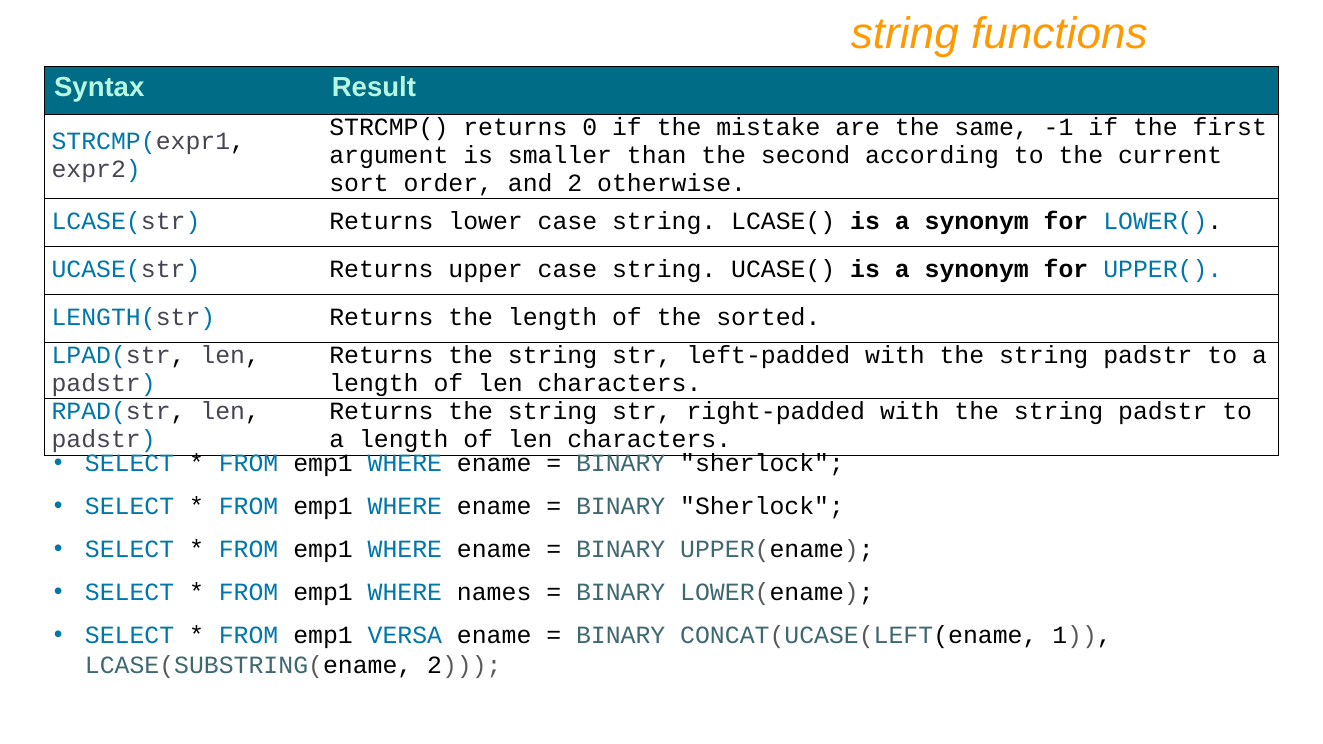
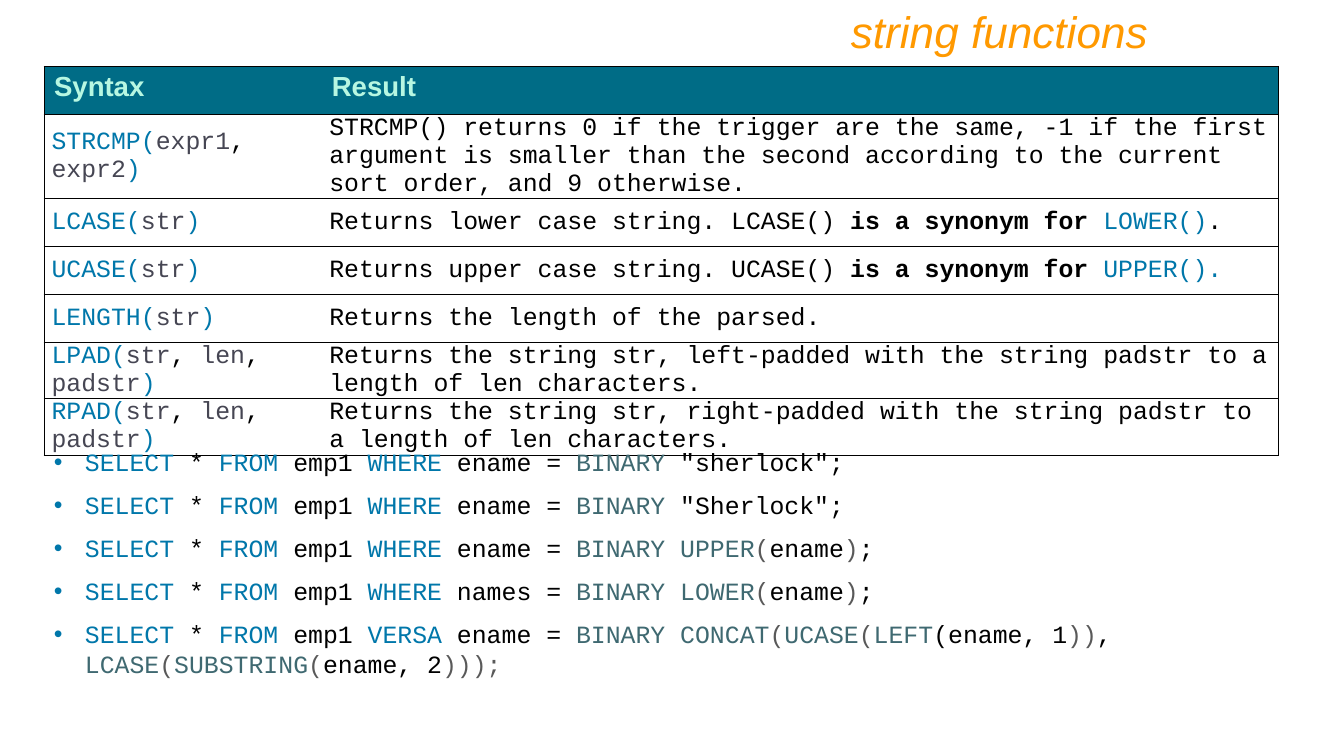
mistake: mistake -> trigger (768, 127)
and 2: 2 -> 9 (575, 183)
sorted: sorted -> parsed (768, 317)
